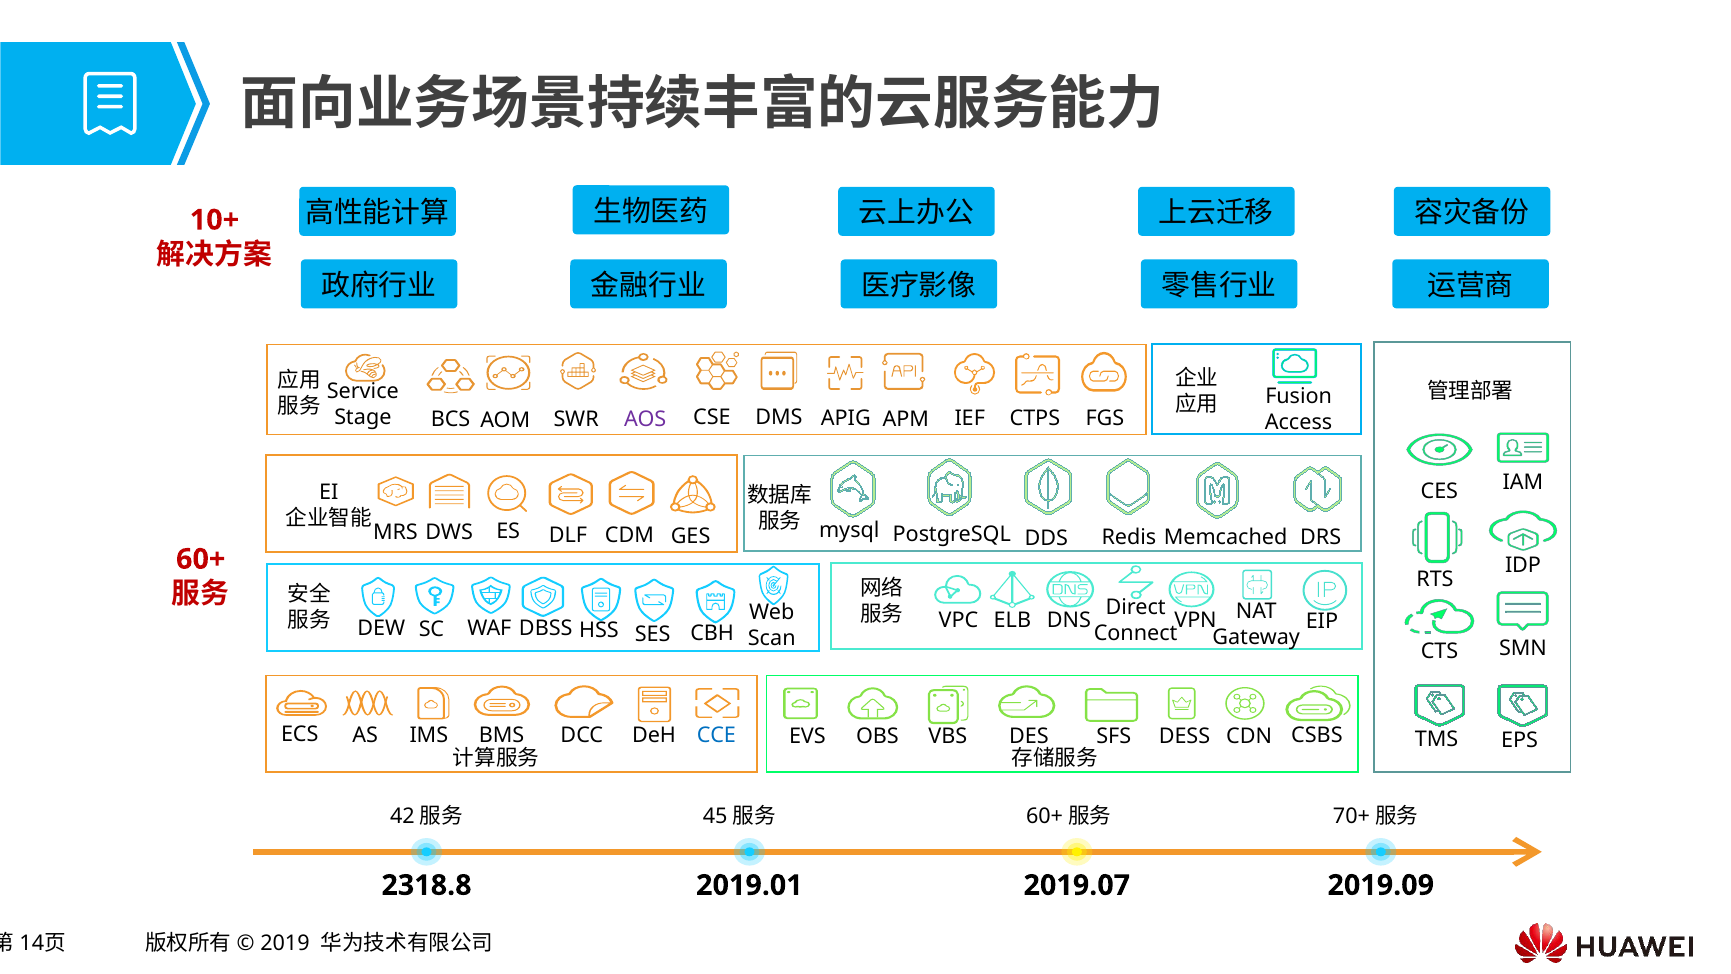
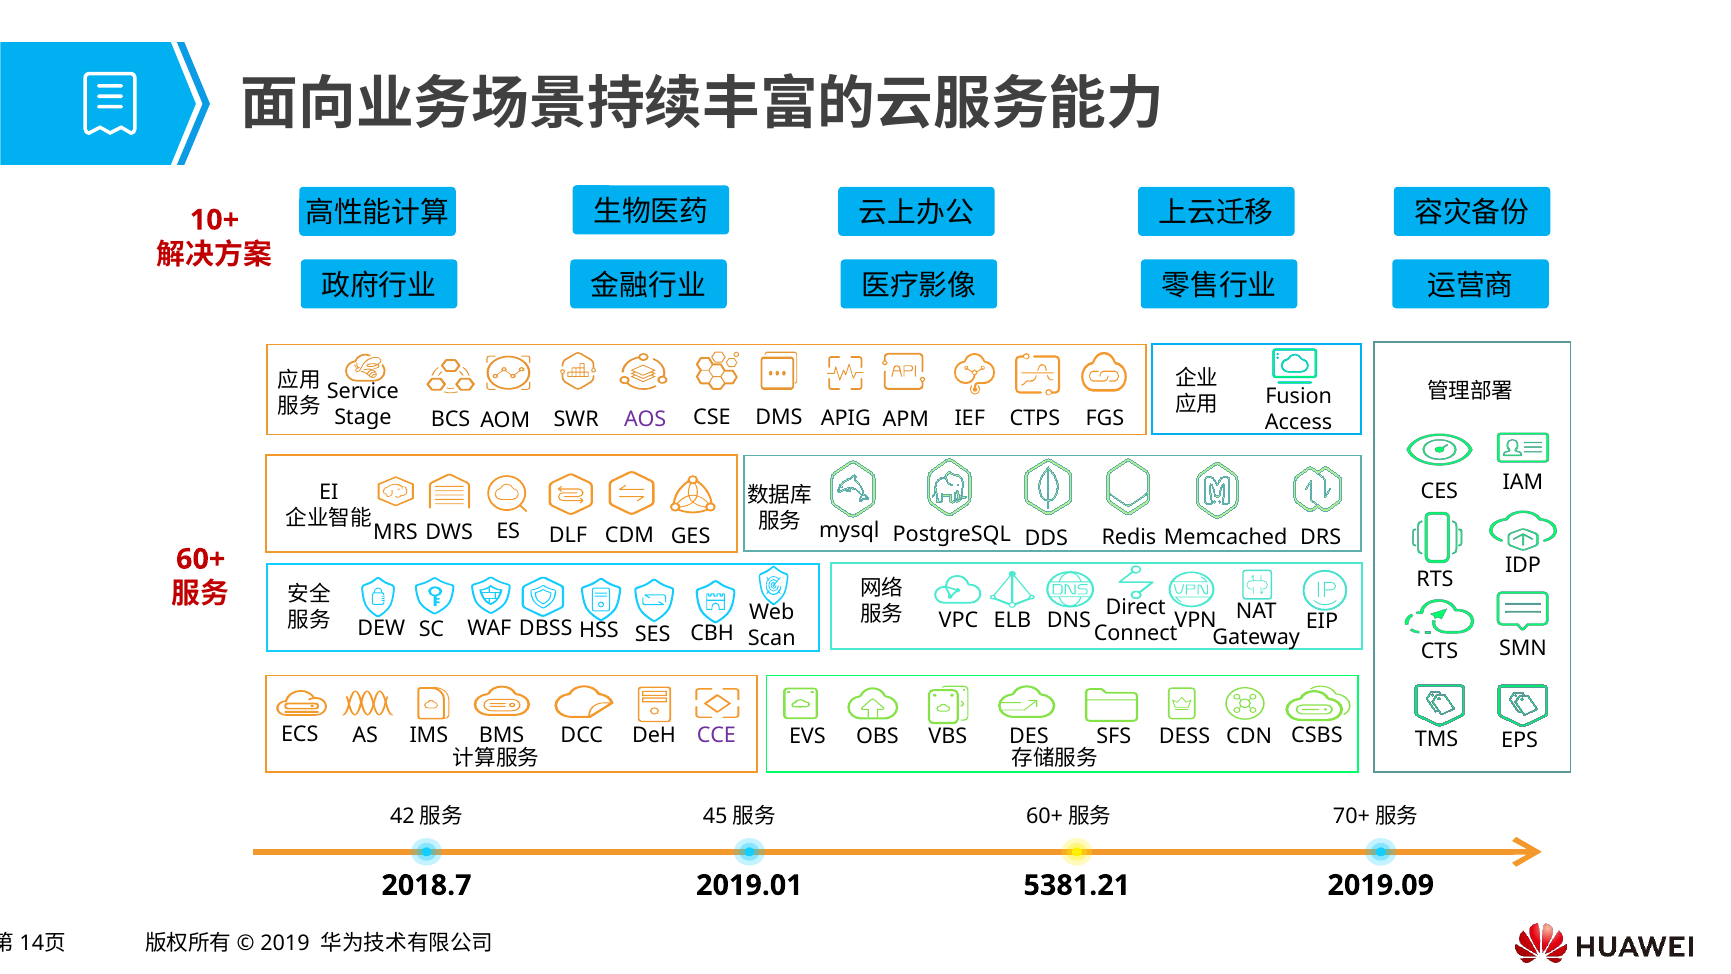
CCE colour: blue -> purple (716, 735)
2318.8: 2318.8 -> 2018.7 (427, 885)
2019.07: 2019.07 -> 5381.21 (1077, 885)
